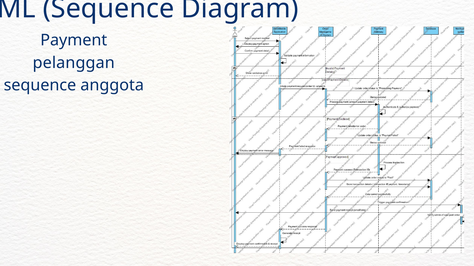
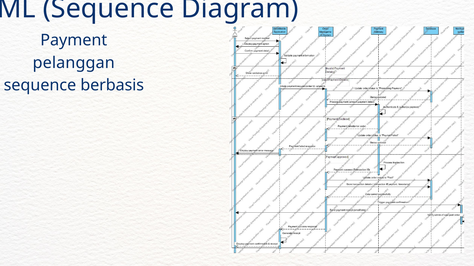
anggota: anggota -> berbasis (112, 86)
